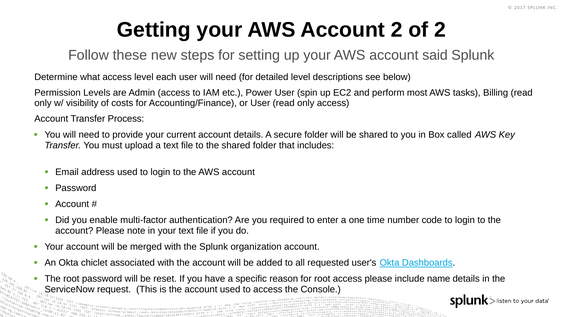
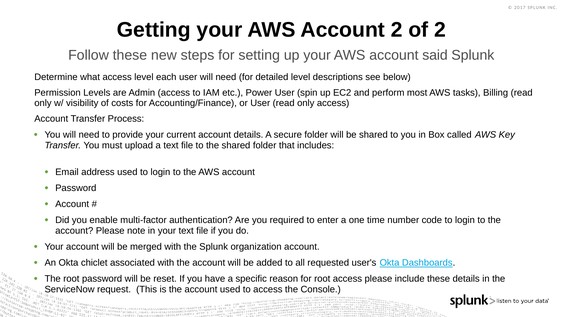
include name: name -> these (439, 279)
